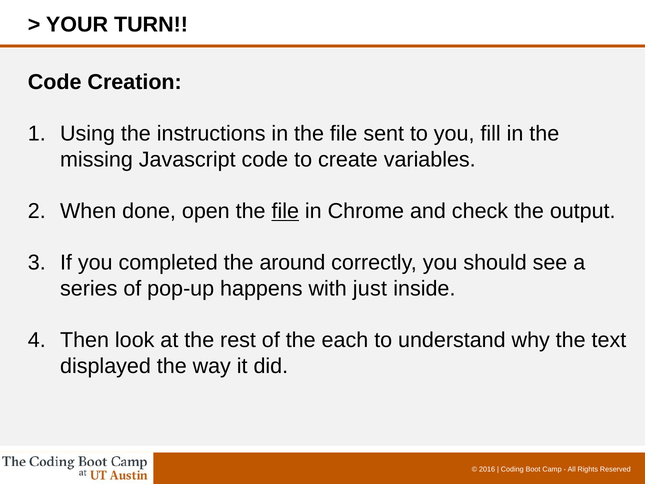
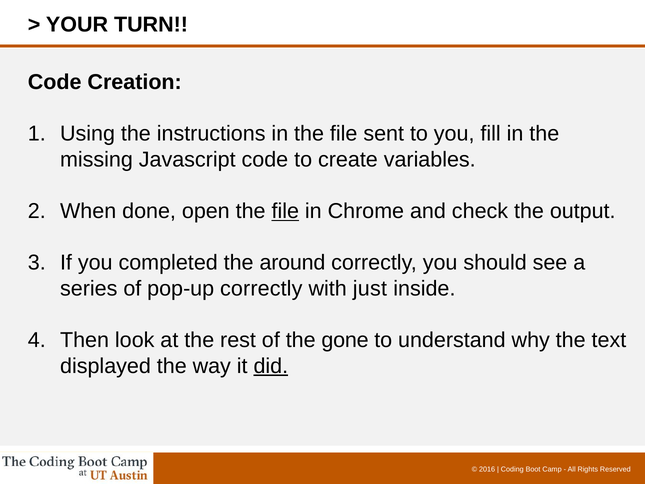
pop-up happens: happens -> correctly (261, 288)
each: each -> gone (345, 340)
did underline: none -> present (271, 366)
